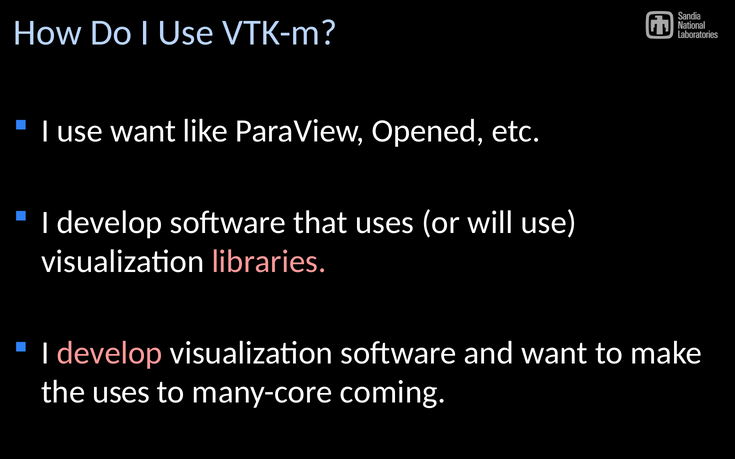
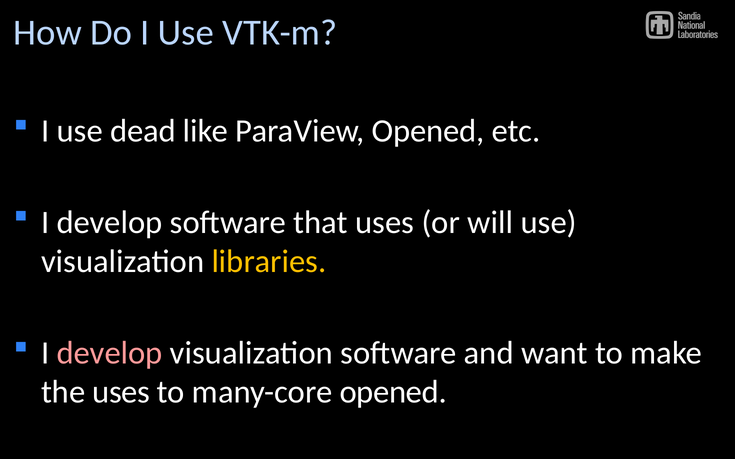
use want: want -> dead (143, 131)
libraries colour: pink -> yellow (269, 262)
many-core coming: coming -> opened (393, 393)
